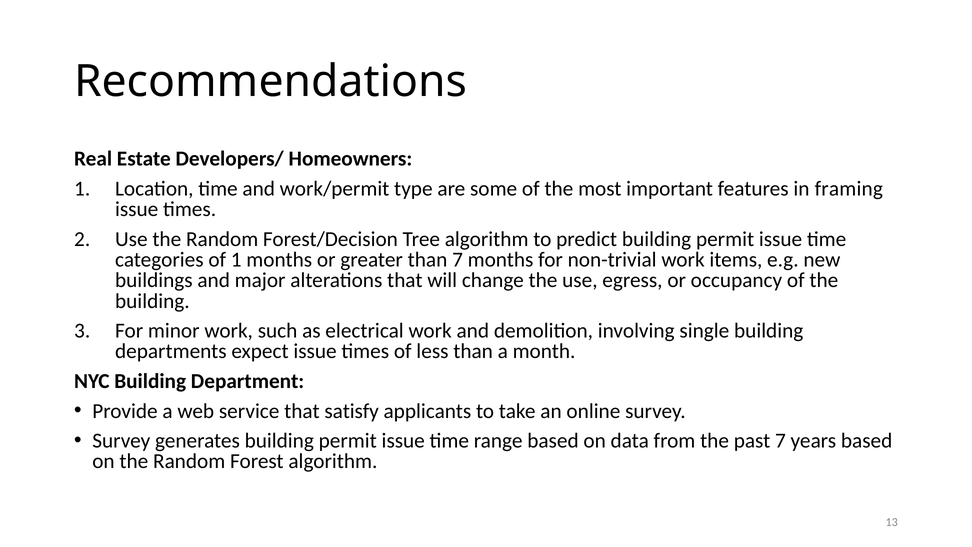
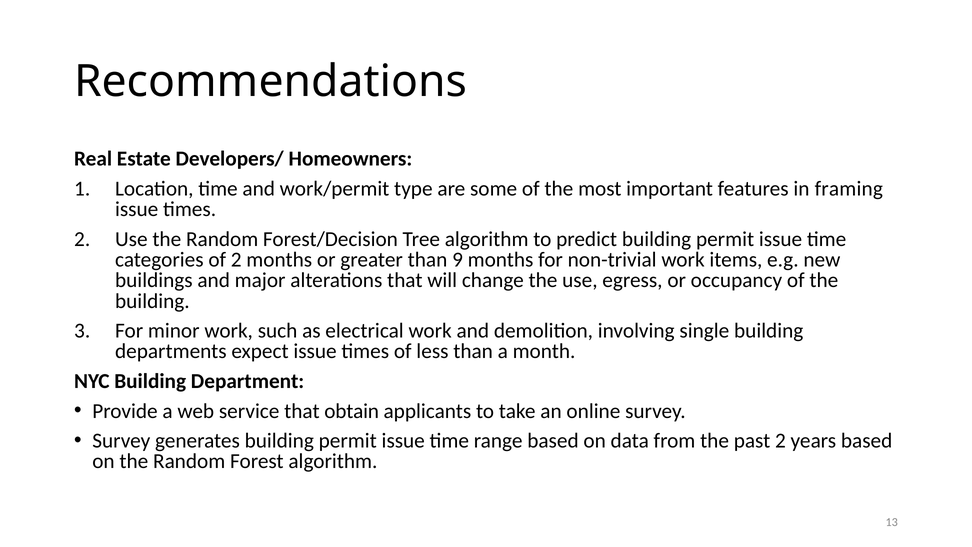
of 1: 1 -> 2 (236, 260)
than 7: 7 -> 9 (458, 260)
satisfy: satisfy -> obtain (352, 411)
past 7: 7 -> 2 (780, 441)
